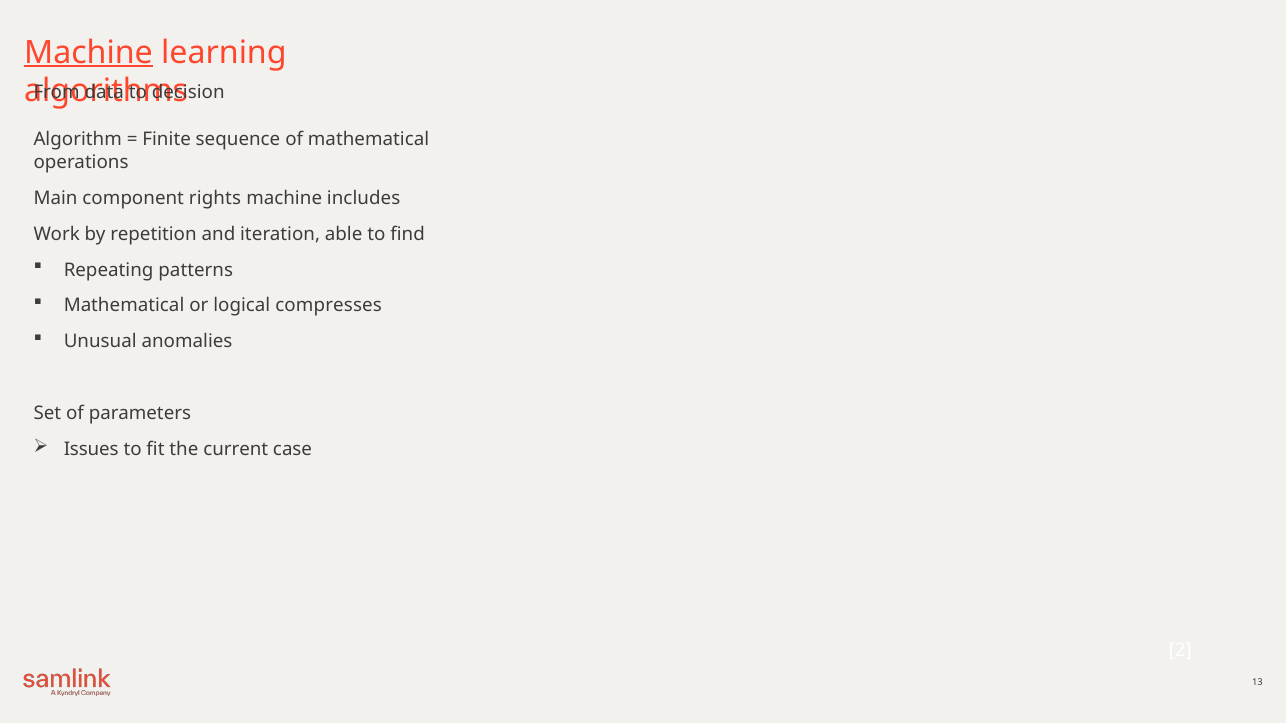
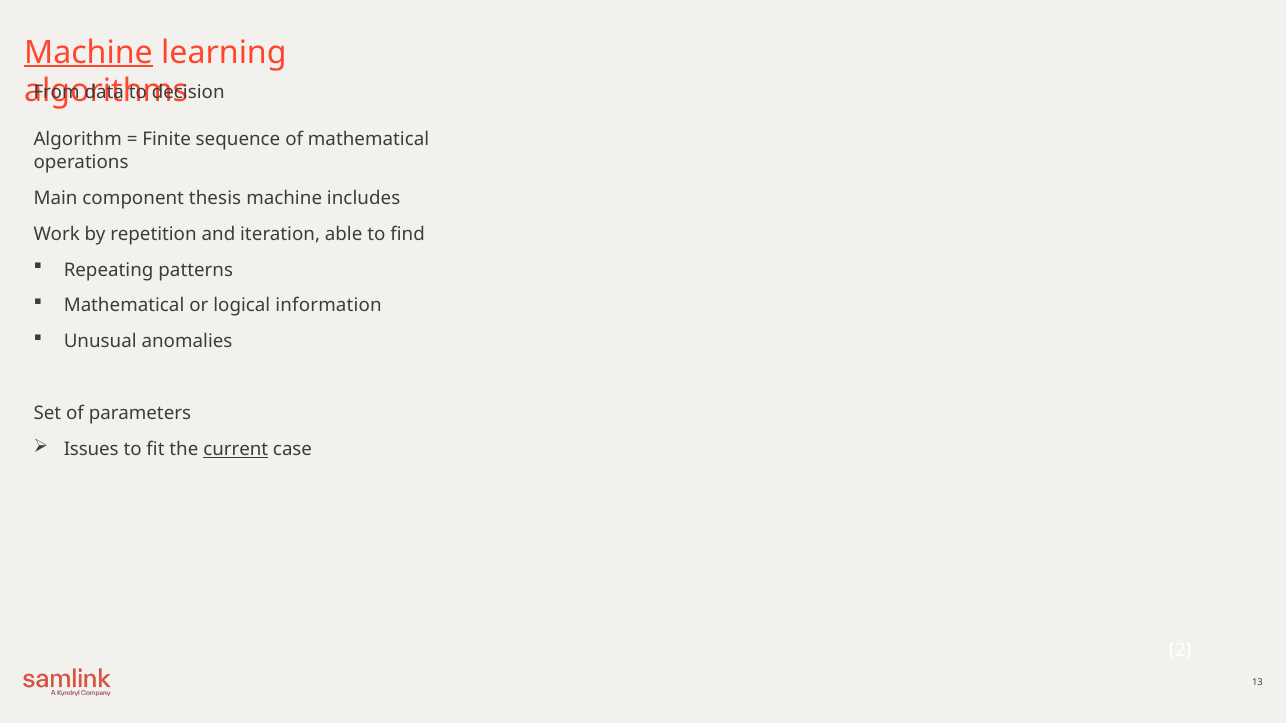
rights: rights -> thesis (215, 198)
compresses: compresses -> information (329, 306)
current underline: none -> present (236, 450)
